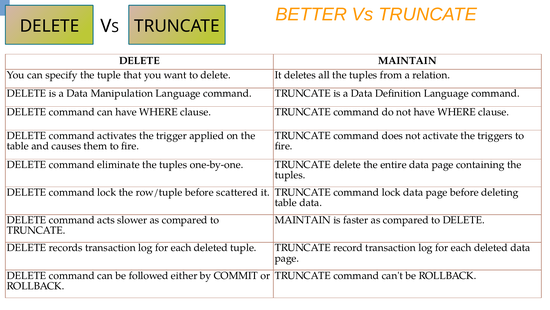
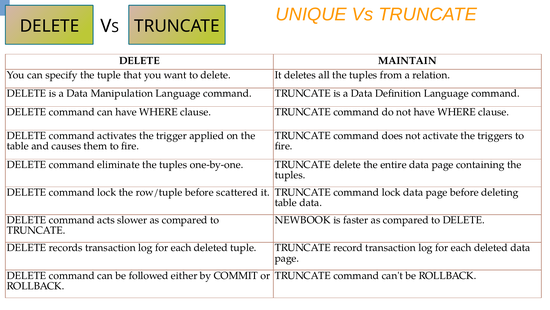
BETTER: BETTER -> UNIQUE (311, 14)
MAINTAIN: MAINTAIN -> NEWBOOK (303, 220)
